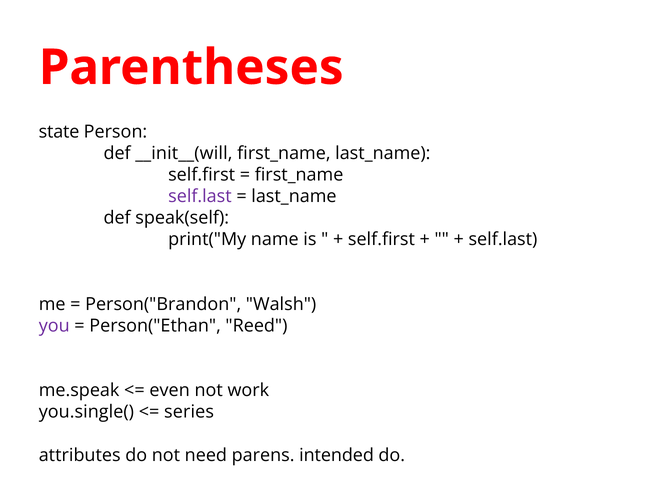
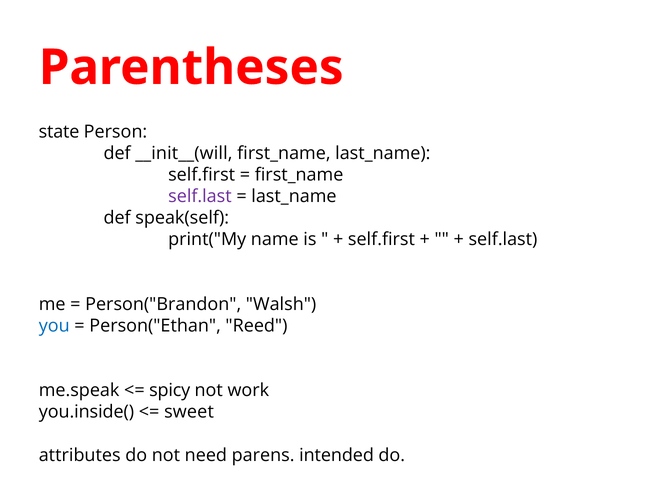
you colour: purple -> blue (54, 326)
even: even -> spicy (170, 391)
you.single(: you.single( -> you.inside( (86, 412)
series: series -> sweet (189, 412)
